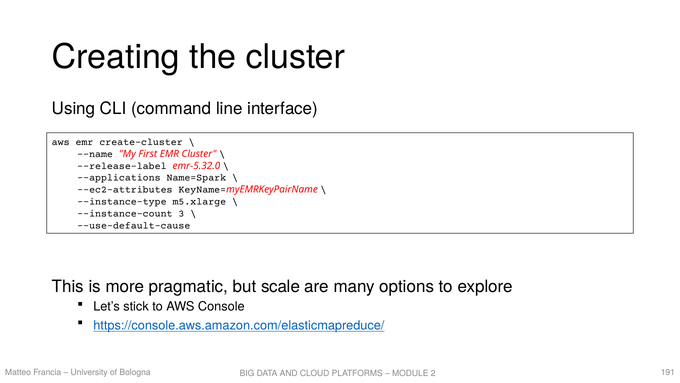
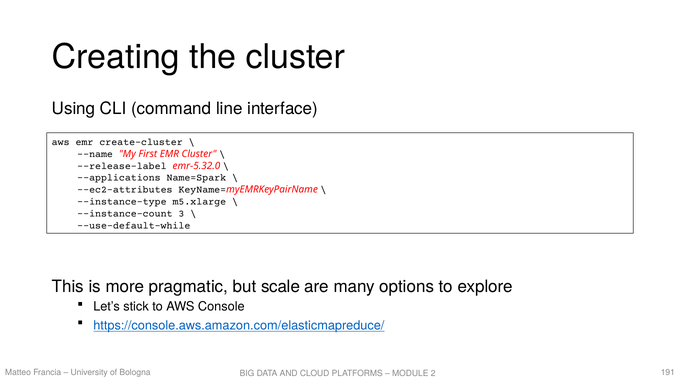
--use-default-cause: --use-default-cause -> --use-default-while (134, 225)
